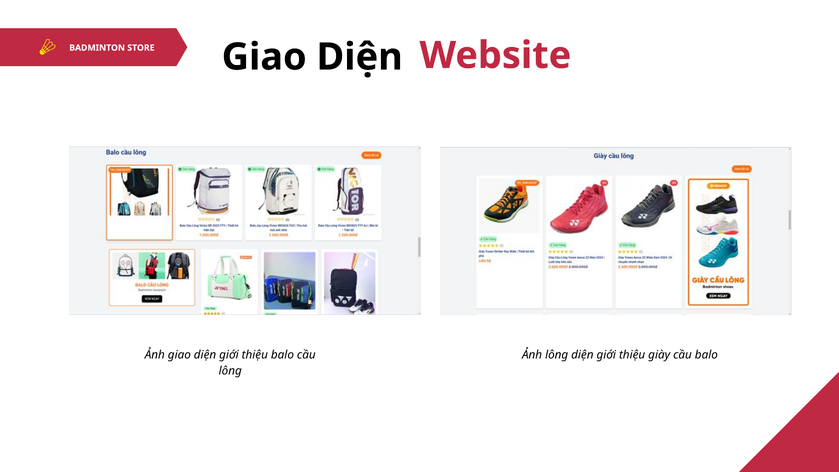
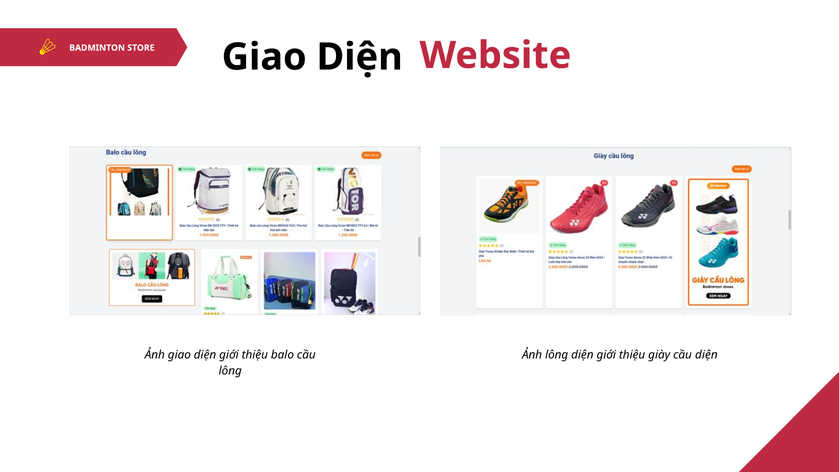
cầu balo: balo -> diện (706, 355)
